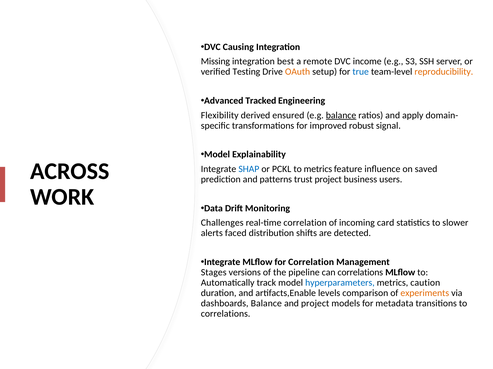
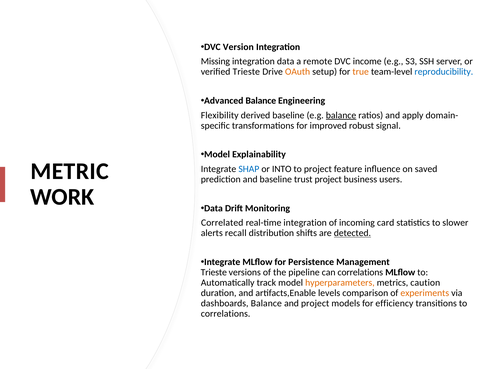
Causing: Causing -> Version (238, 47)
integration best: best -> data (286, 62)
verified Testing: Testing -> Trieste (246, 72)
true colour: blue -> orange (361, 72)
reproducibility colour: orange -> blue (444, 72)
Advanced Tracked: Tracked -> Balance (261, 101)
derived ensured: ensured -> baseline (288, 115)
ACROSS: ACROSS -> METRIC (70, 172)
PCKL: PCKL -> INTO (282, 169)
to metrics: metrics -> project (318, 169)
and patterns: patterns -> baseline (276, 180)
Challenges: Challenges -> Correlated (222, 223)
real-time correlation: correlation -> integration (305, 223)
faced: faced -> recall (236, 234)
detected underline: none -> present (352, 234)
for Correlation: Correlation -> Persistence (311, 263)
Stages: Stages -> Trieste (214, 273)
hyperparameters colour: blue -> orange (340, 283)
metadata: metadata -> efficiency (394, 304)
